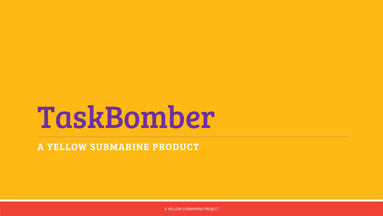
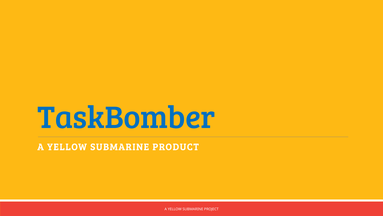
TaskBomber colour: purple -> blue (126, 117)
